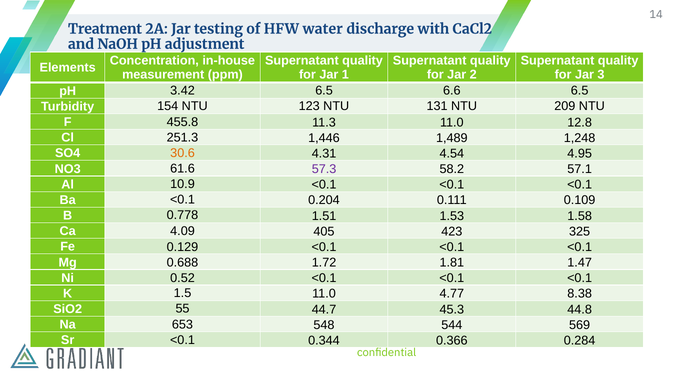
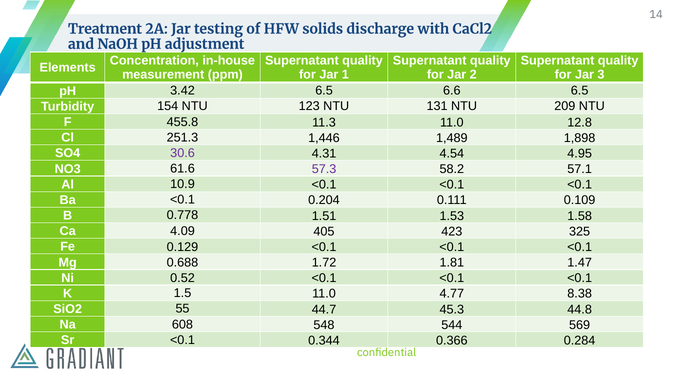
water: water -> solids (323, 29)
1,248: 1,248 -> 1,898 (580, 138)
30.6 colour: orange -> purple (183, 153)
653: 653 -> 608 (182, 324)
